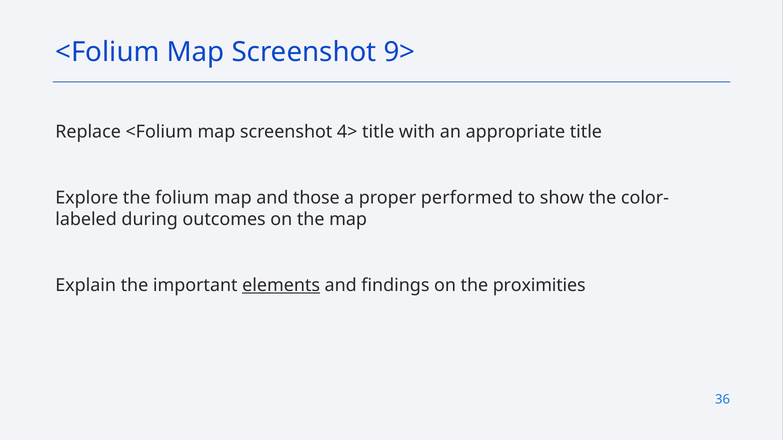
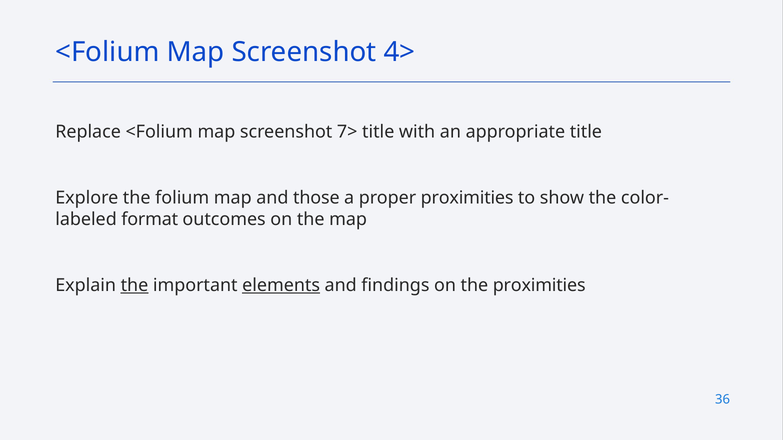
9>: 9> -> 4> (399, 52)
4>: 4> -> 7> (347, 132)
proper performed: performed -> proximities (467, 198)
during: during -> format (150, 220)
the underline: none -> present (134, 285)
